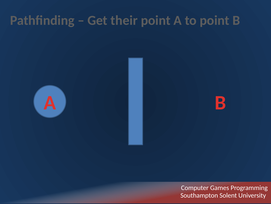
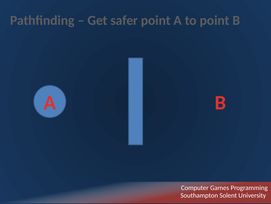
their: their -> safer (124, 20)
